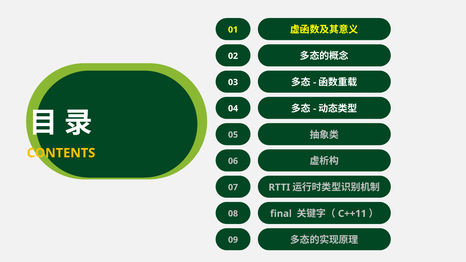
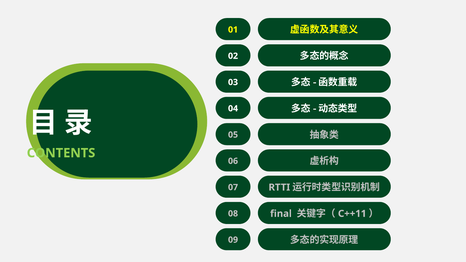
CONTENTS colour: yellow -> light green (61, 153)
